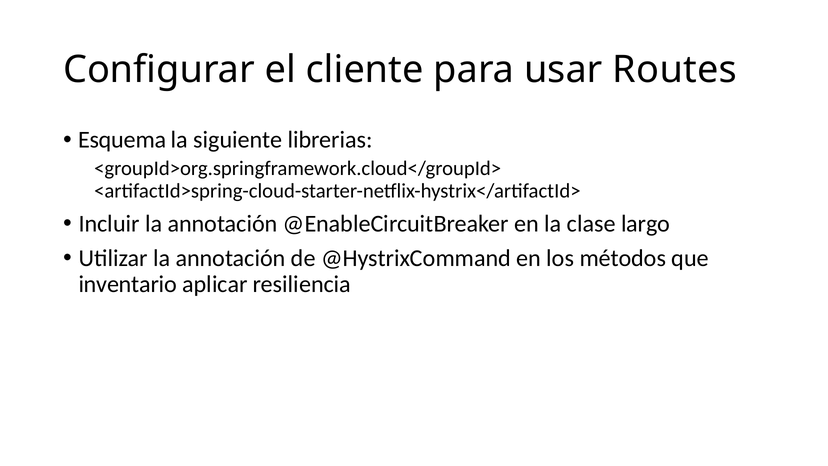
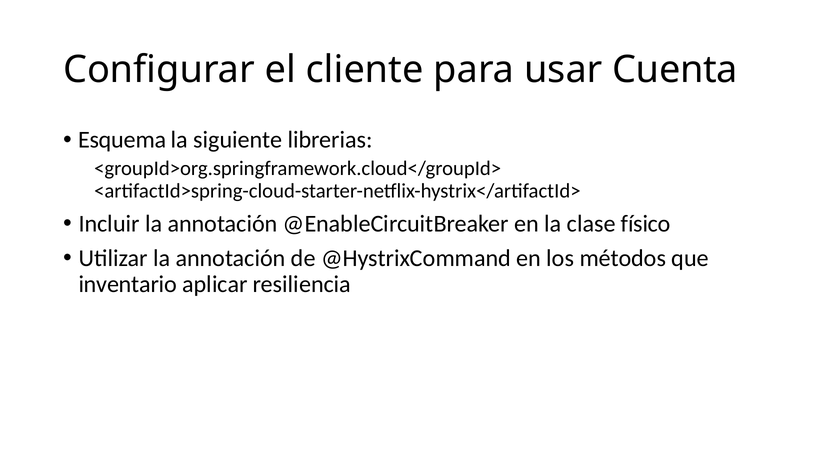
Routes: Routes -> Cuenta (675, 70)
largo: largo -> físico (646, 224)
